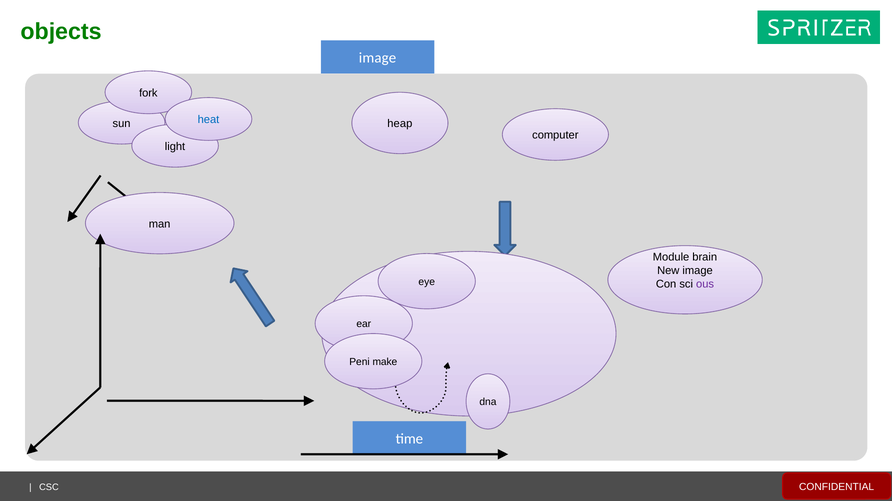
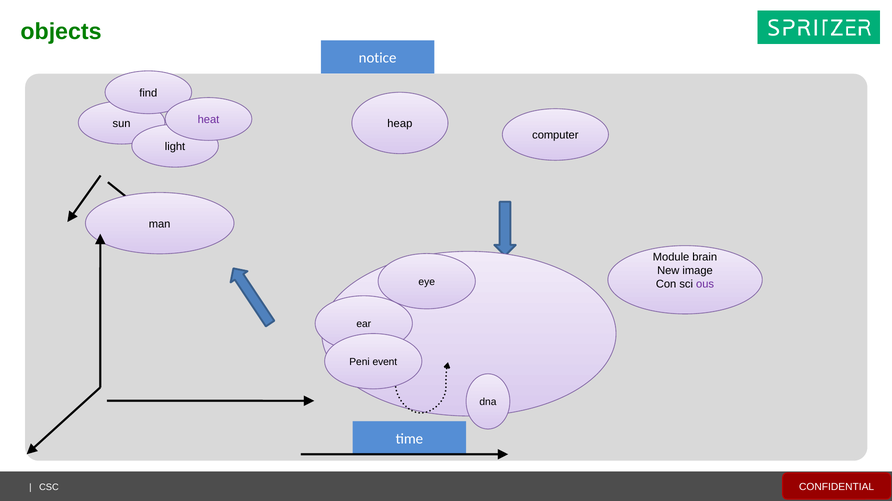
image: image -> notice (378, 58)
fork: fork -> find (148, 93)
heat colour: blue -> purple (208, 120)
make: make -> event (385, 362)
